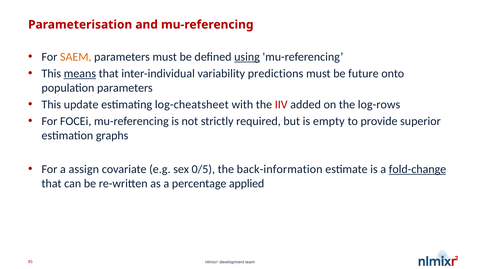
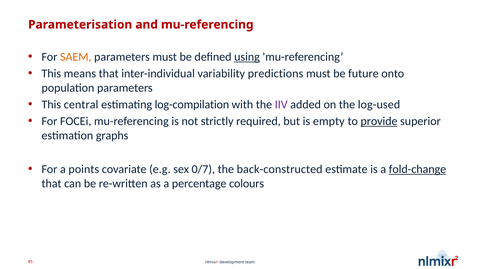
means underline: present -> none (80, 74)
update: update -> central (81, 105)
log-cheatsheet: log-cheatsheet -> log-compilation (192, 105)
IIV colour: red -> purple (281, 105)
log-rows: log-rows -> log-used (379, 105)
provide underline: none -> present (379, 121)
assign: assign -> points (84, 169)
0/5: 0/5 -> 0/7 (203, 169)
back-information: back-information -> back-constructed (280, 169)
applied: applied -> colours (247, 184)
